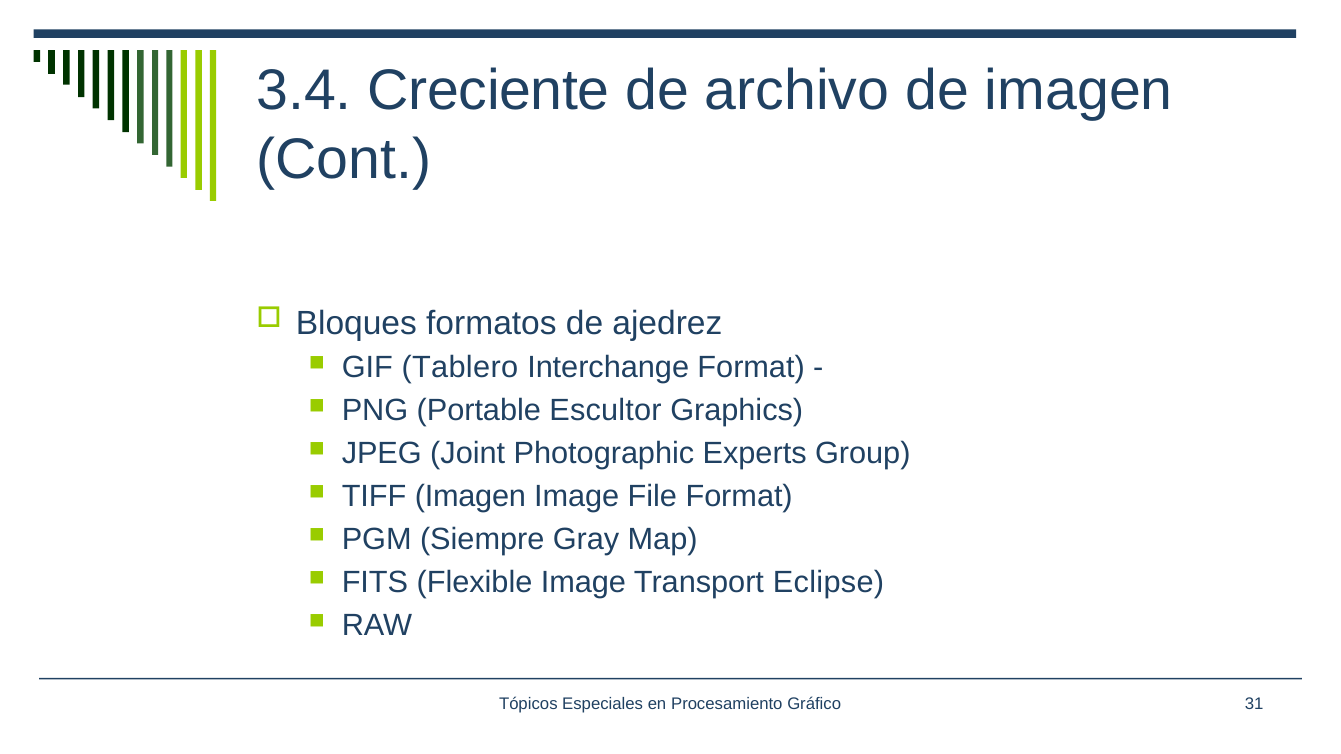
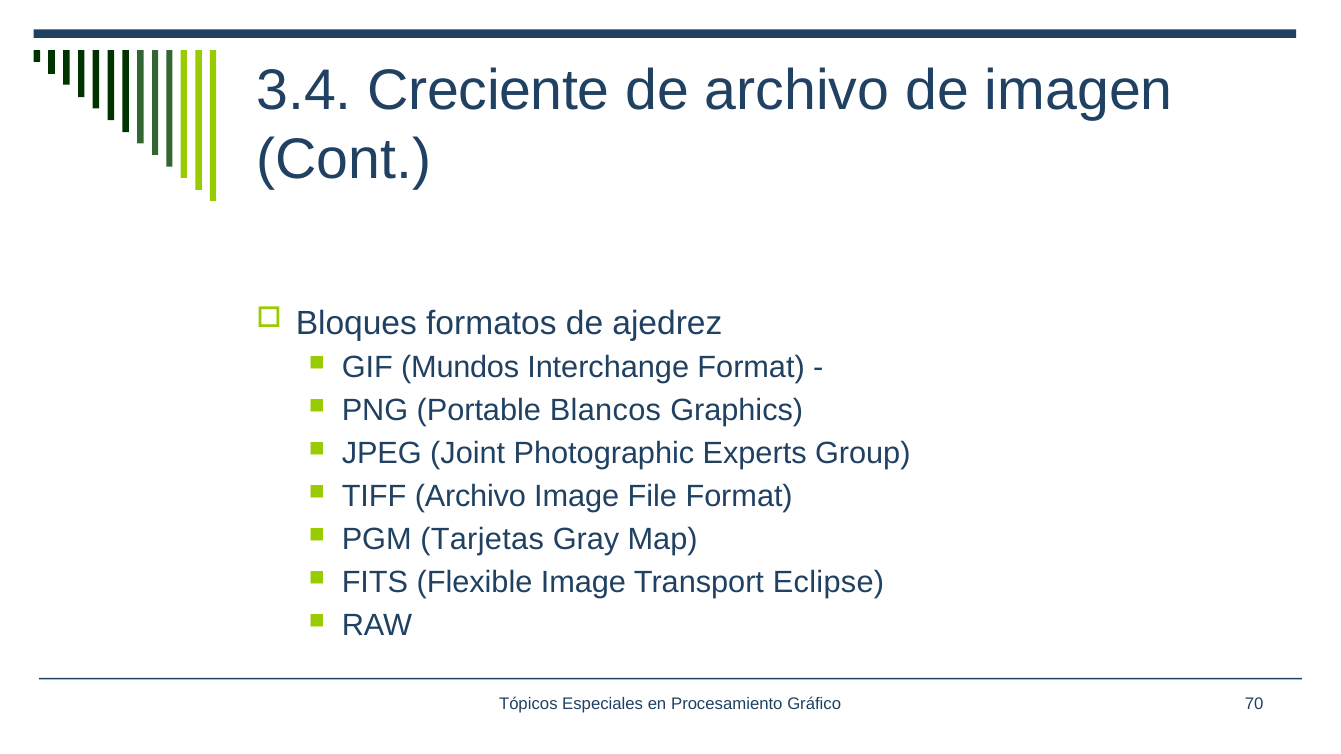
Tablero: Tablero -> Mundos (460, 368)
Escultor: Escultor -> Blancos (605, 411)
TIFF Imagen: Imagen -> Archivo (470, 497)
Siempre: Siempre -> Tarjetas (482, 540)
31: 31 -> 70 (1254, 704)
